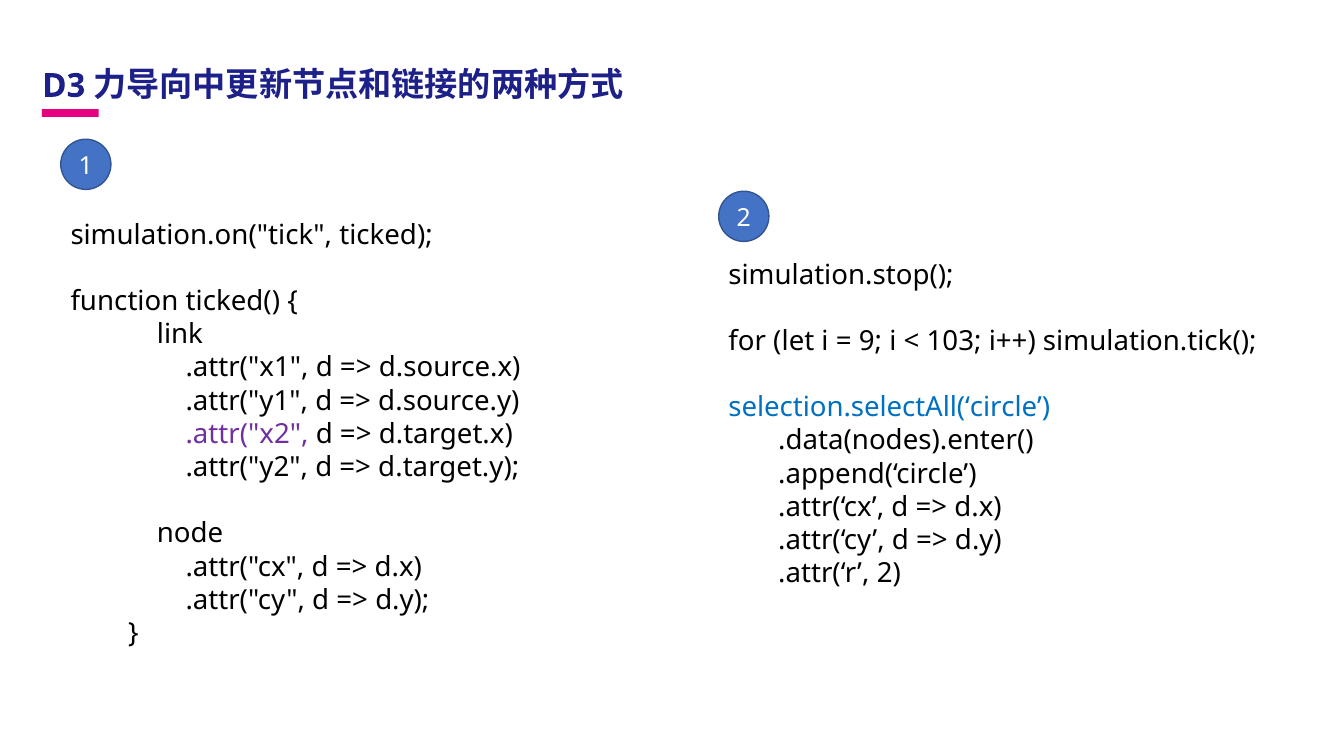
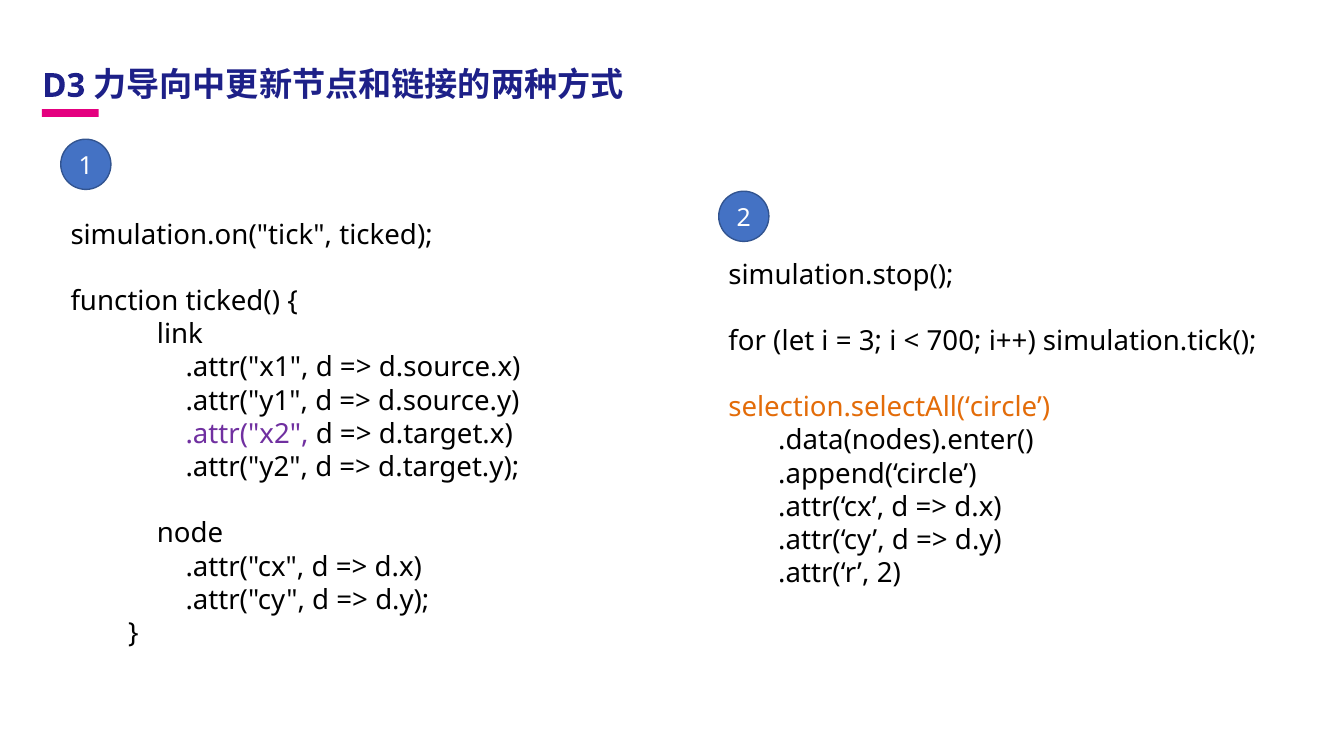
9: 9 -> 3 (871, 341)
103: 103 -> 700 (954, 341)
selection.selectAll(‘circle colour: blue -> orange (889, 408)
